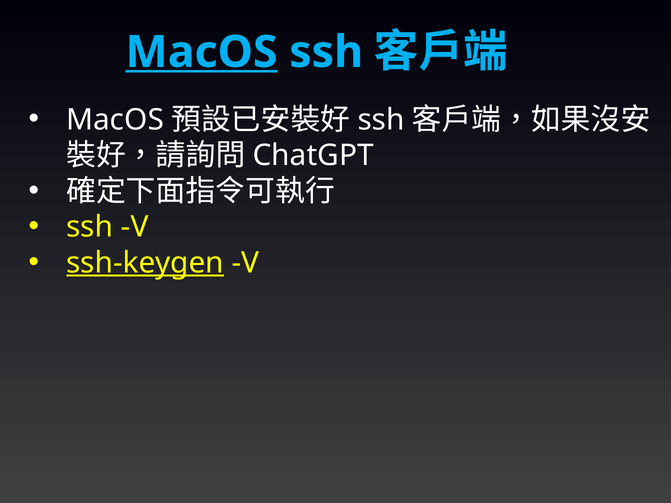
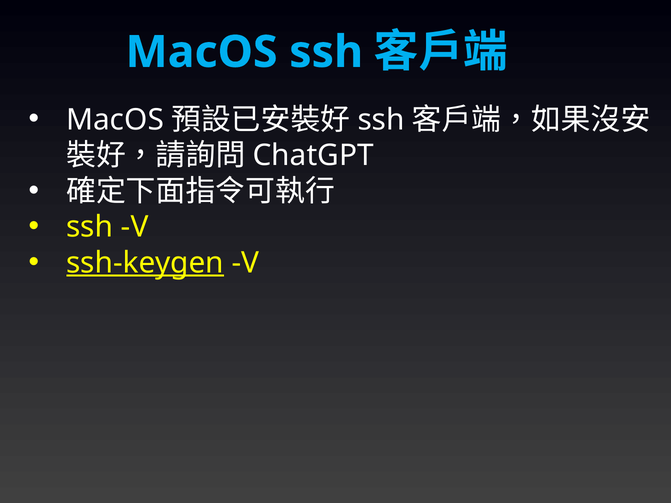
MacOS underline: present -> none (202, 52)
